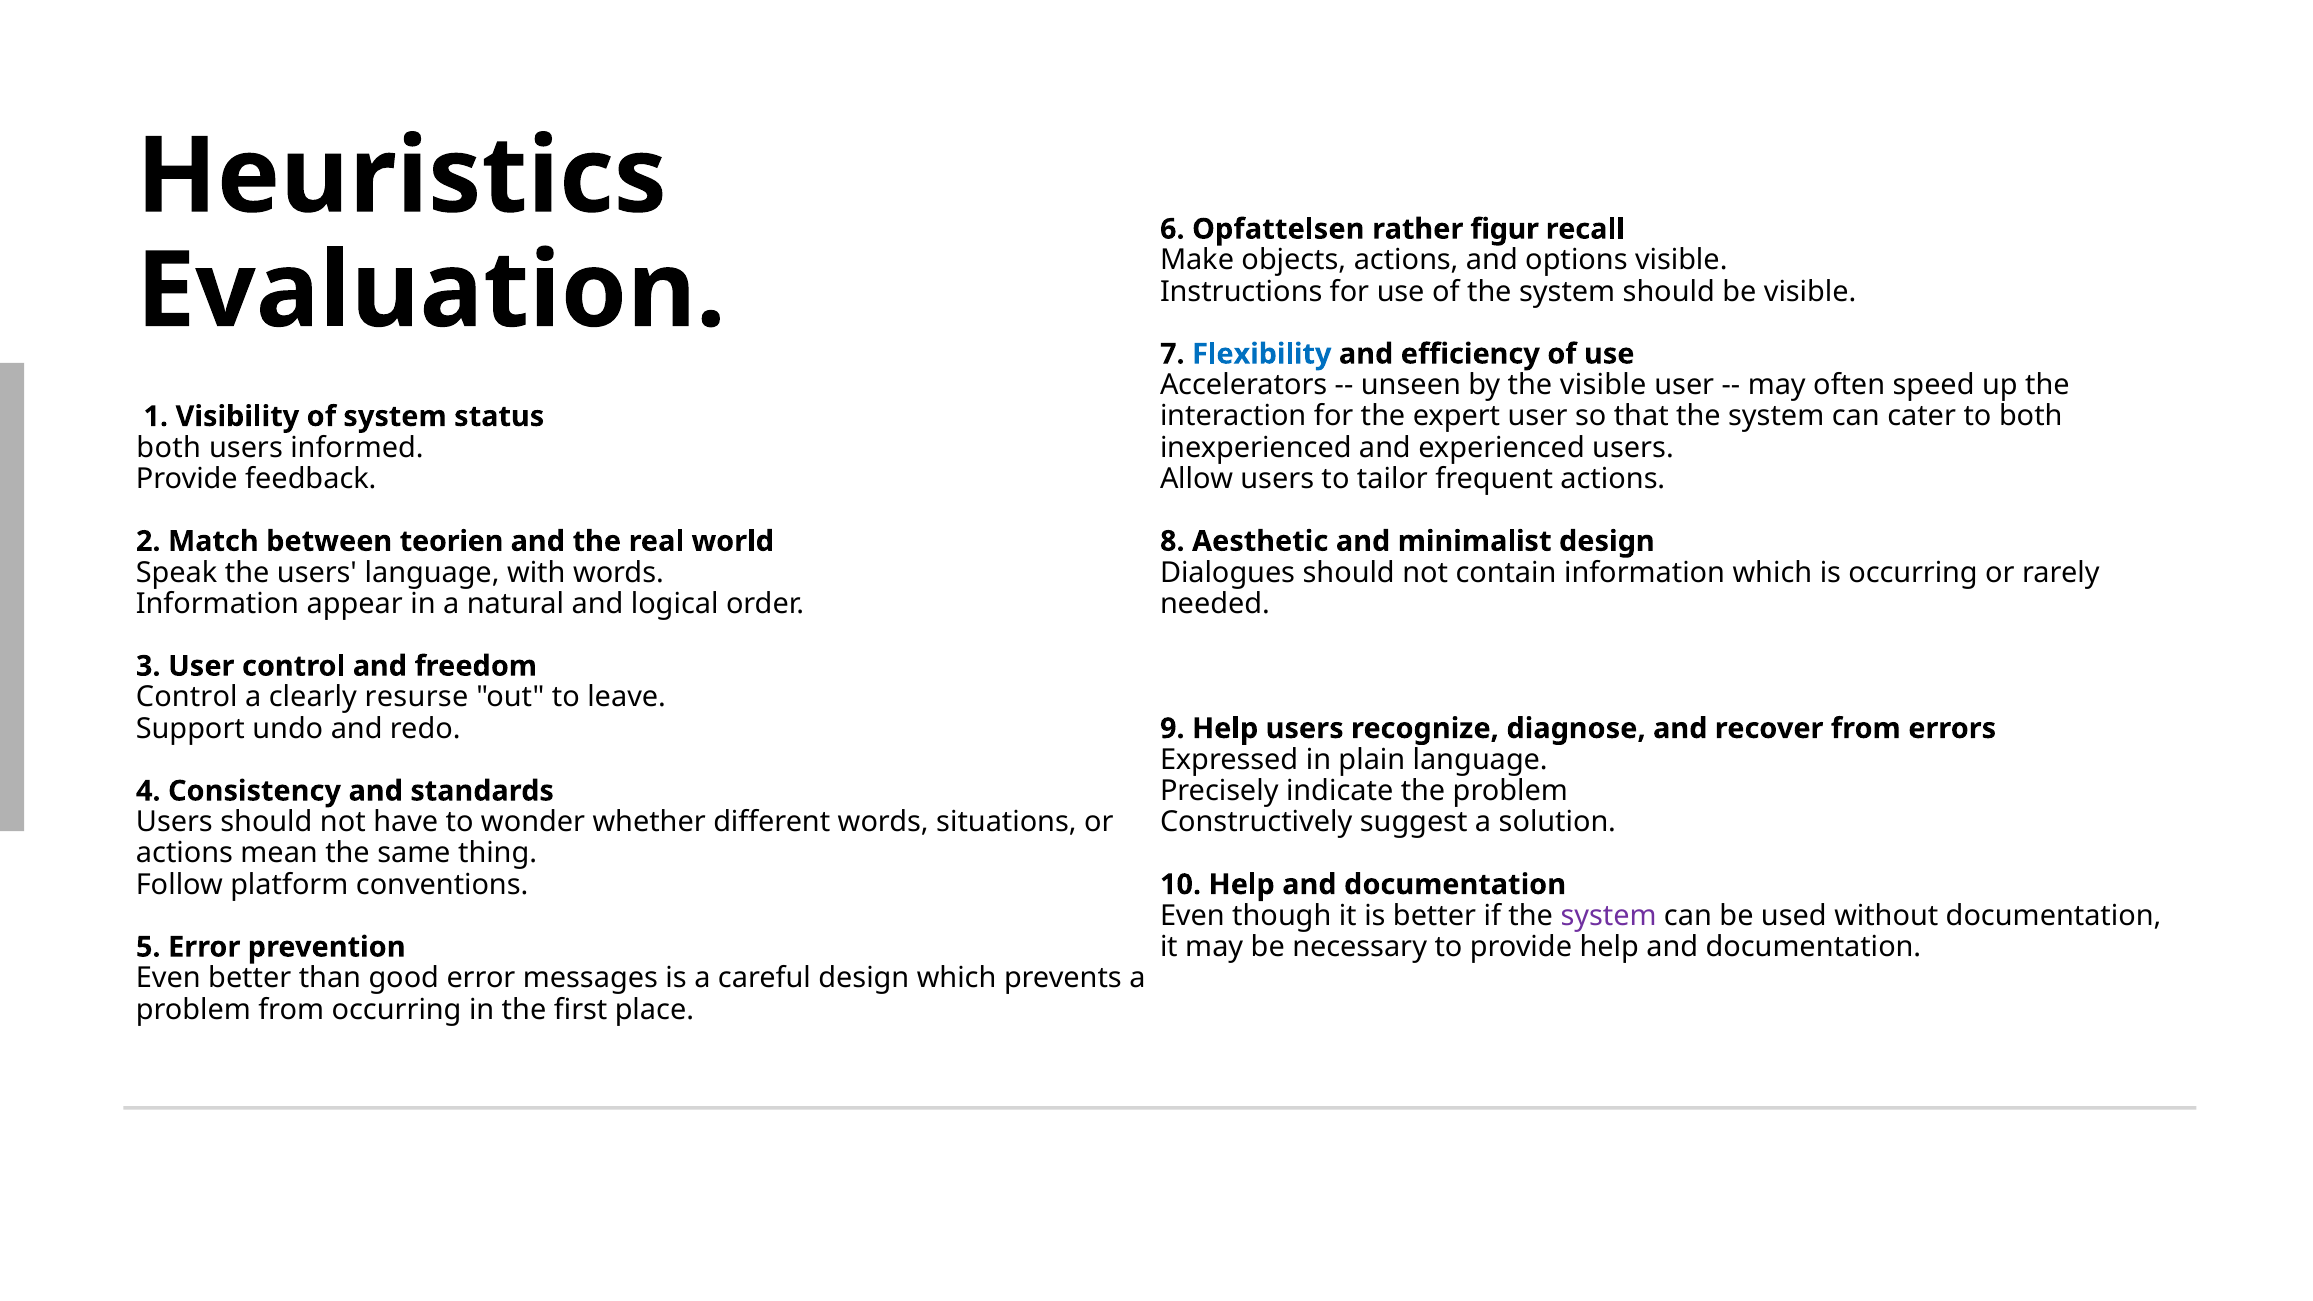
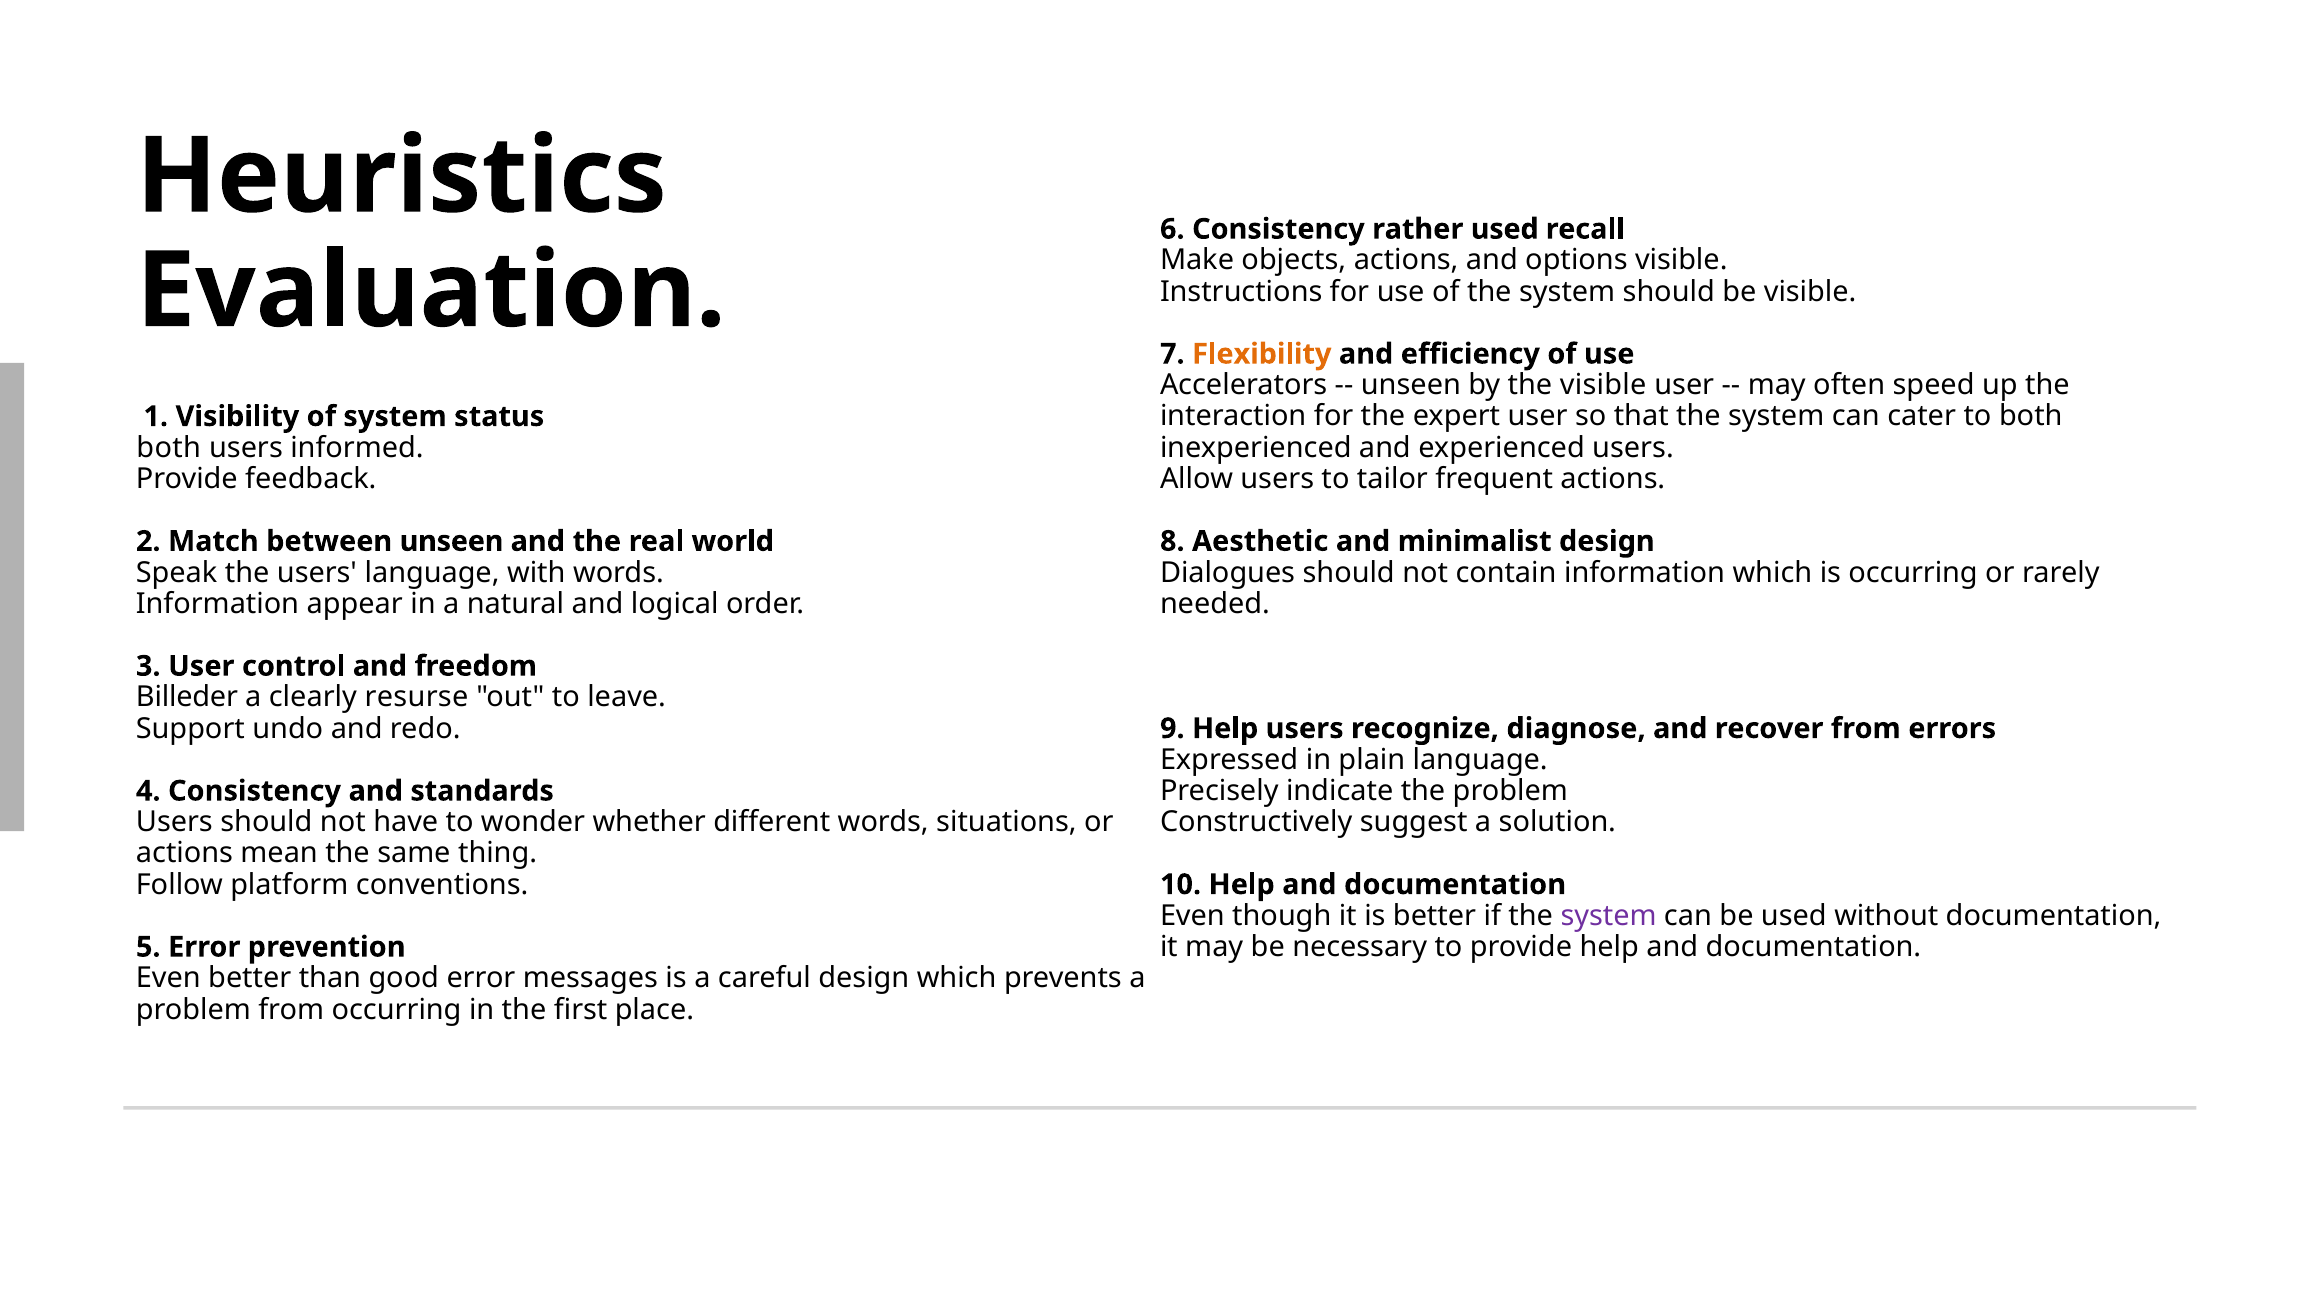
6 Opfattelsen: Opfattelsen -> Consistency (1278, 229)
rather figur: figur -> used (1505, 229)
Flexibility colour: blue -> orange (1262, 354)
between teorien: teorien -> unseen (452, 541)
Control: Control -> Billeder (187, 697)
